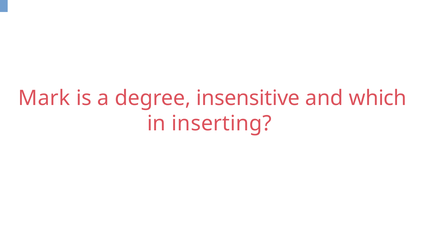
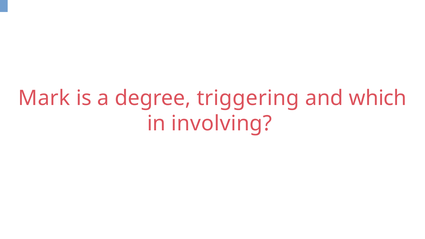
insensitive: insensitive -> triggering (248, 98)
inserting: inserting -> involving (222, 124)
